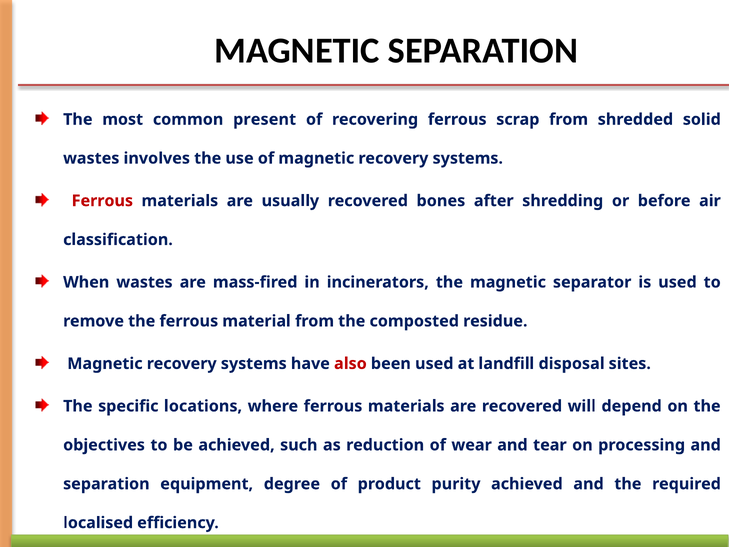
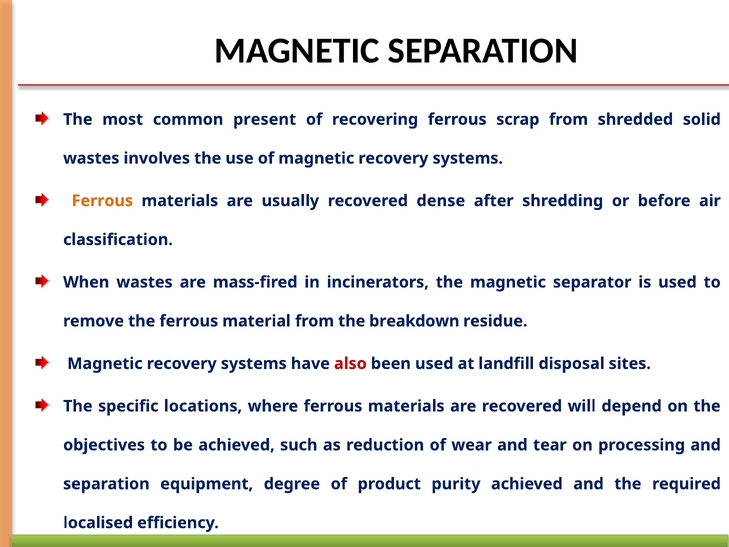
Ferrous colour: red -> orange (102, 201)
bones: bones -> dense (441, 201)
composted: composted -> breakdown (414, 321)
